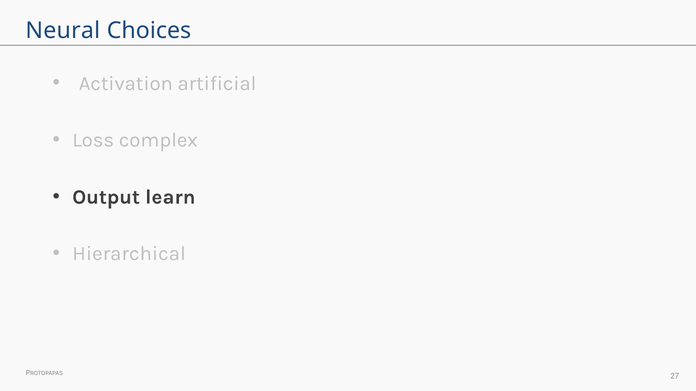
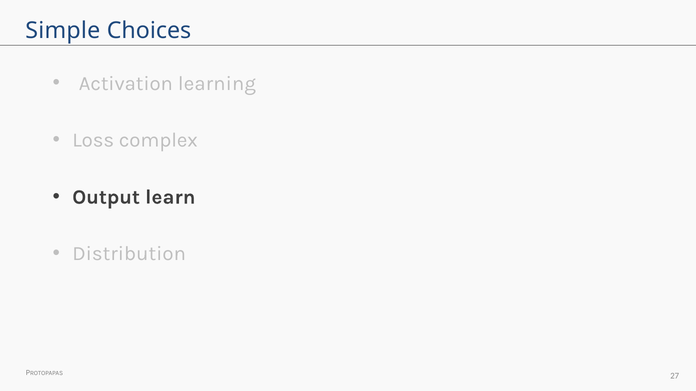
Neural: Neural -> Simple (63, 30)
artificial: artificial -> learning (217, 83)
Hierarchical: Hierarchical -> Distribution (129, 254)
